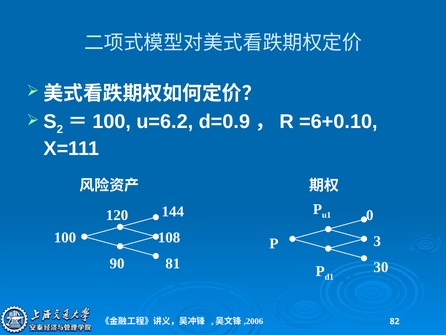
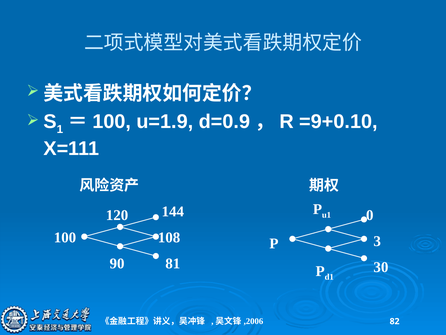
2: 2 -> 1 (60, 129)
u=6.2: u=6.2 -> u=1.9 (165, 121)
=6+0.10: =6+0.10 -> =9+0.10 (338, 121)
